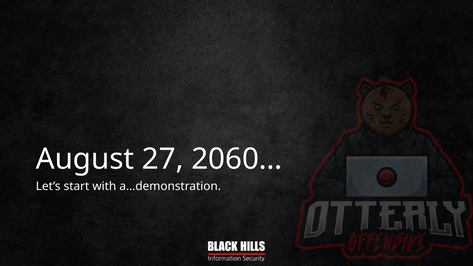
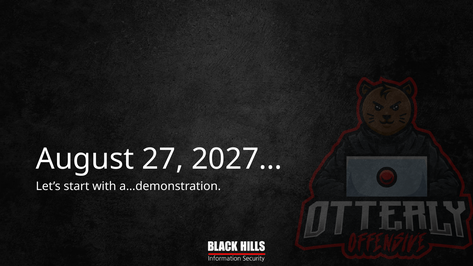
2060…: 2060… -> 2027… (237, 159)
